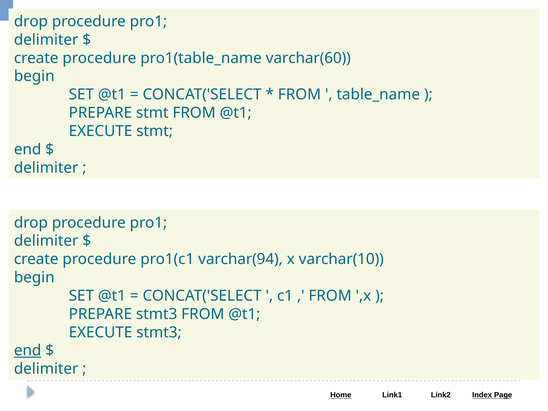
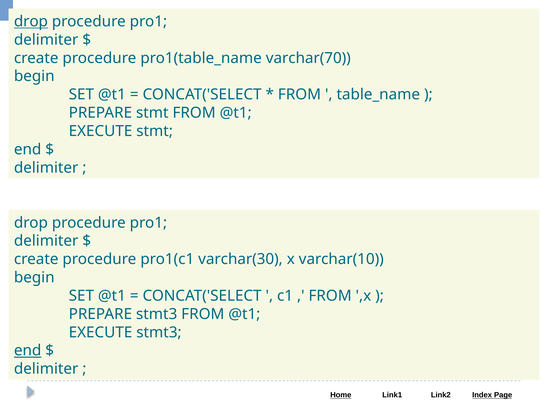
drop underline: none -> present (31, 21)
varchar(60: varchar(60 -> varchar(70 (308, 58)
varchar(94: varchar(94 -> varchar(30 (240, 259)
